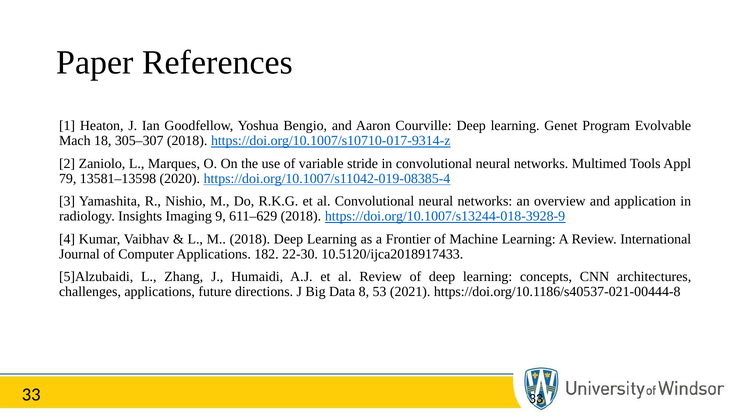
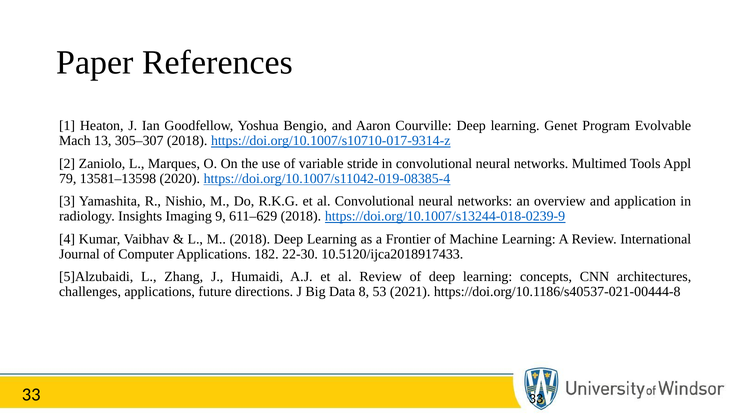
18: 18 -> 13 (103, 141)
https://doi.org/10.1007/s13244-018-3928-9: https://doi.org/10.1007/s13244-018-3928-9 -> https://doi.org/10.1007/s13244-018-0239-9 (445, 216)
